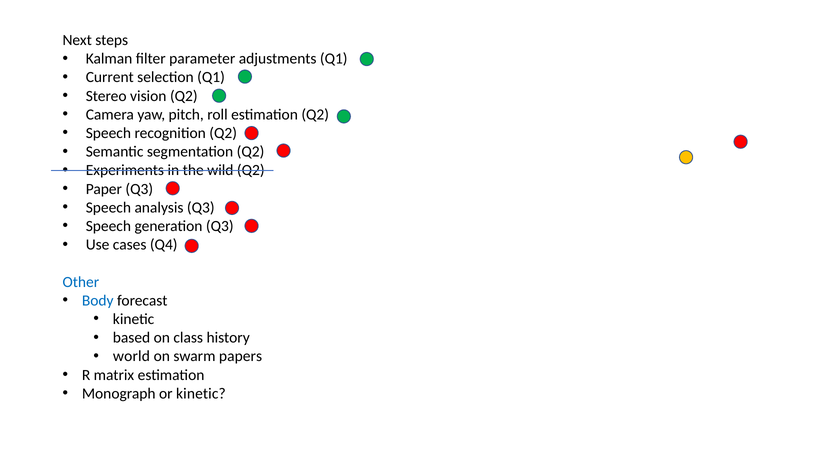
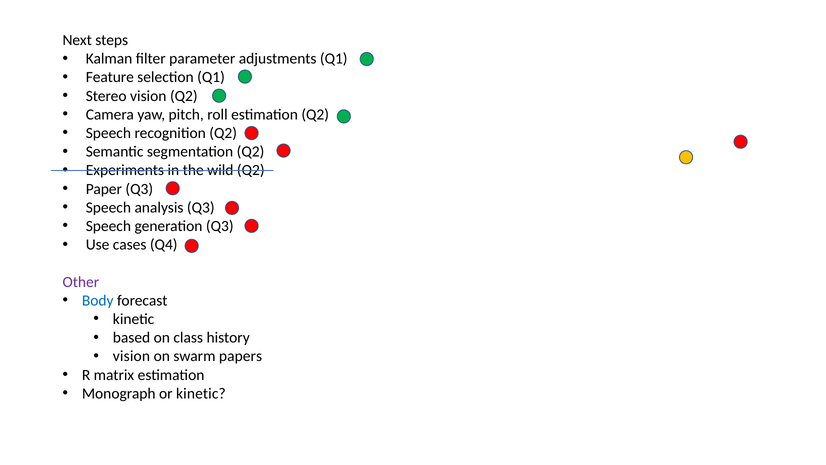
Current: Current -> Feature (110, 77)
Other colour: blue -> purple (81, 282)
world: world -> vision (131, 356)
